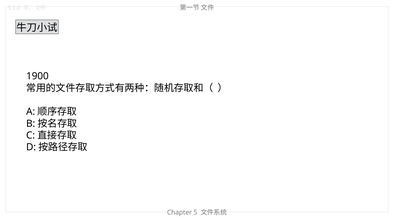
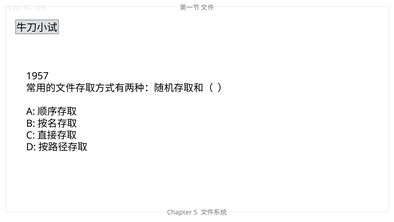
1900: 1900 -> 1957 (37, 76)
